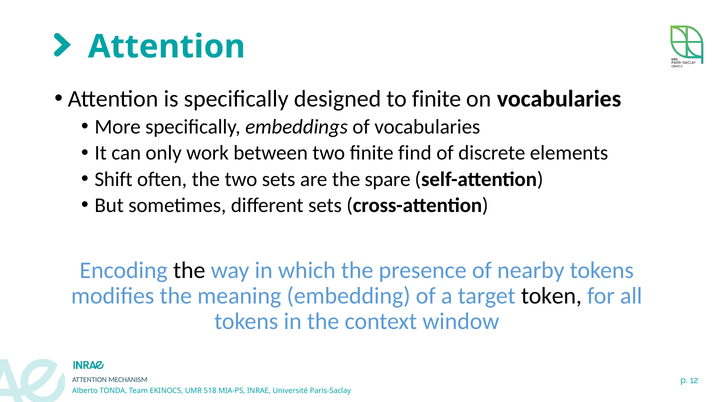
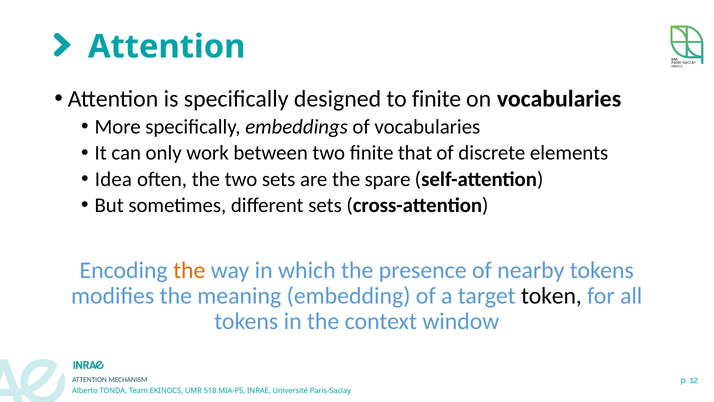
find: find -> that (415, 153)
Shift: Shift -> Idea (113, 179)
the colour: black -> orange (189, 270)
